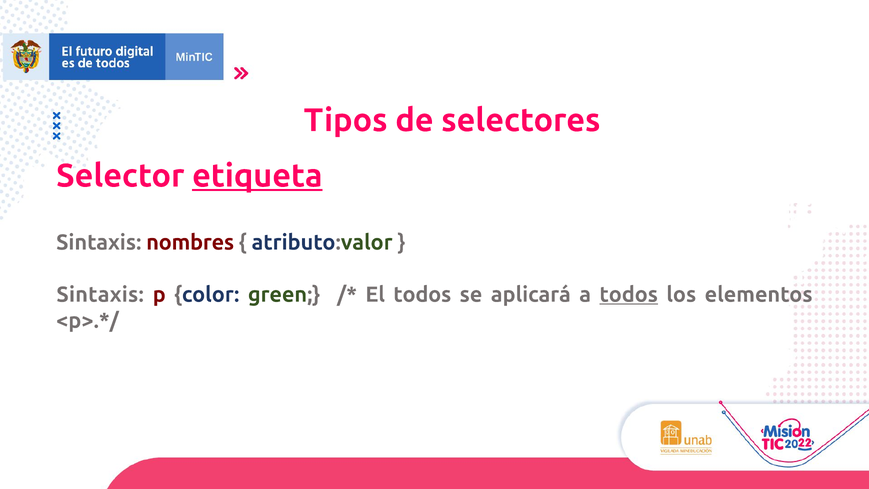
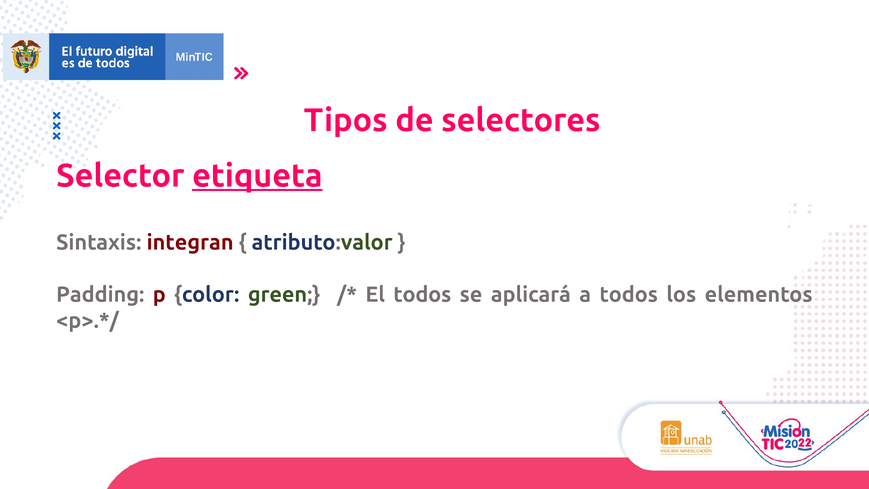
nombres: nombres -> integran (190, 242)
Sintaxis: Sintaxis -> Padding (100, 294)
todos underline: present -> none (629, 294)
